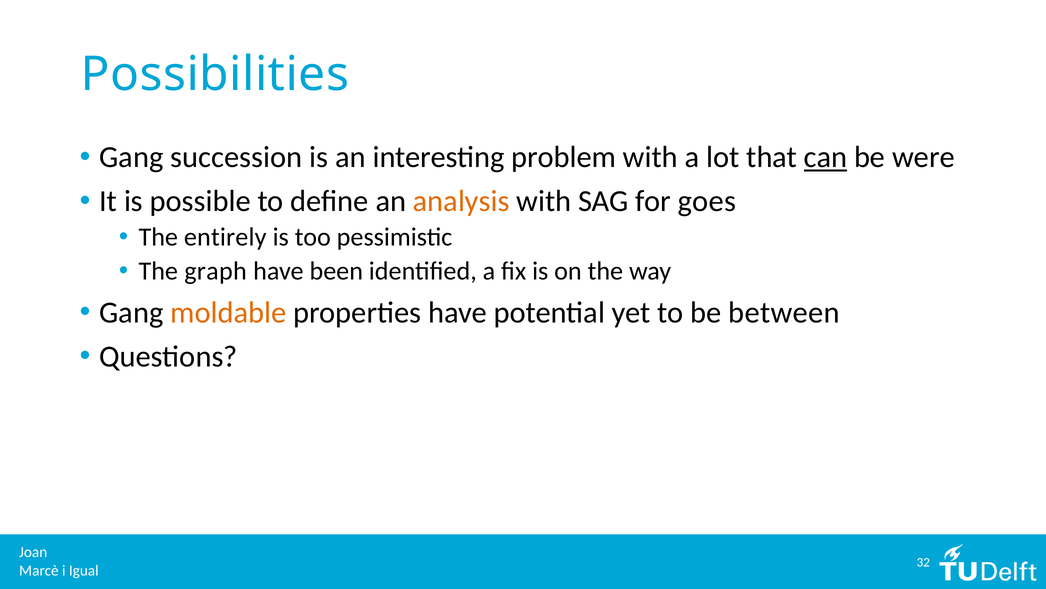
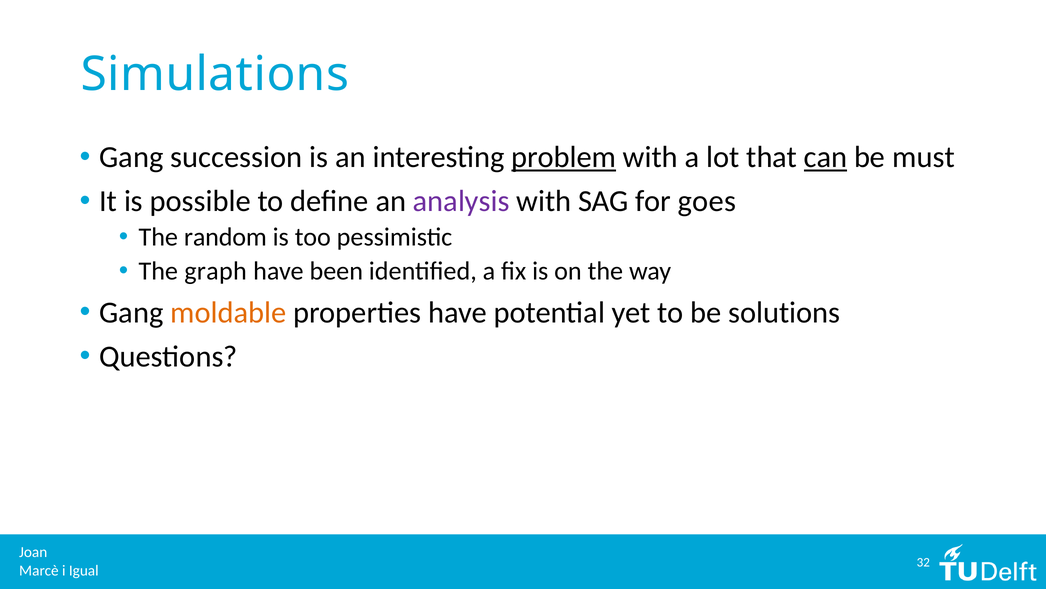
Possibilities: Possibilities -> Simulations (215, 75)
problem underline: none -> present (564, 157)
were: were -> must (924, 157)
analysis colour: orange -> purple (461, 201)
entirely: entirely -> random (225, 237)
between: between -> solutions (784, 312)
